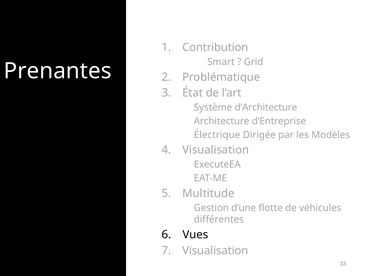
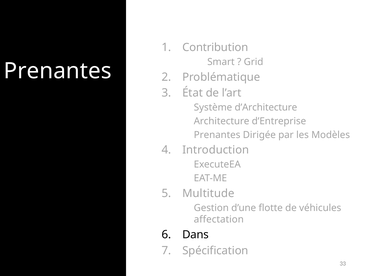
Électrique: Électrique -> Prenantes (217, 135)
Visualisation: Visualisation -> Introduction (216, 150)
différentes: différentes -> affectation (219, 219)
Vues: Vues -> Dans (196, 235)
Visualisation: Visualisation -> Spécification (215, 251)
